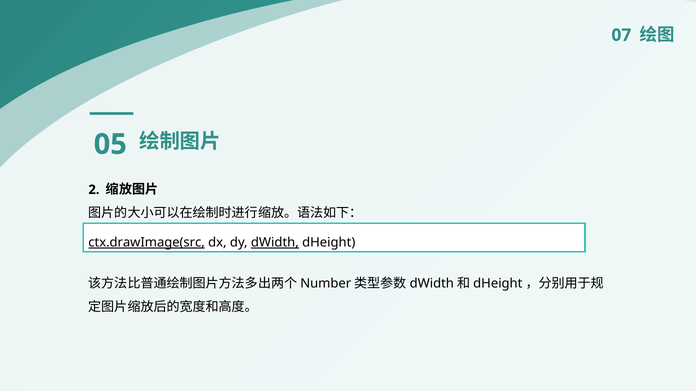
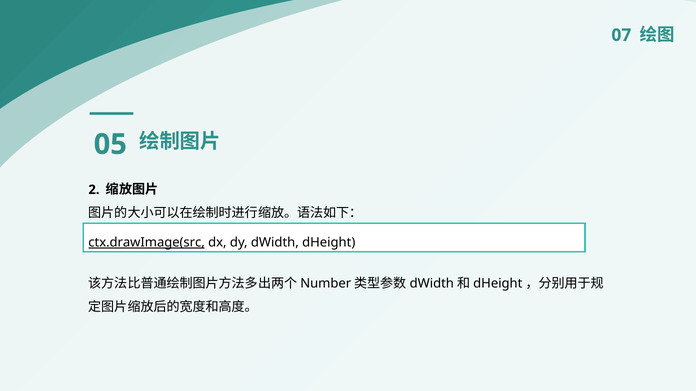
dWidth underline: present -> none (275, 243)
